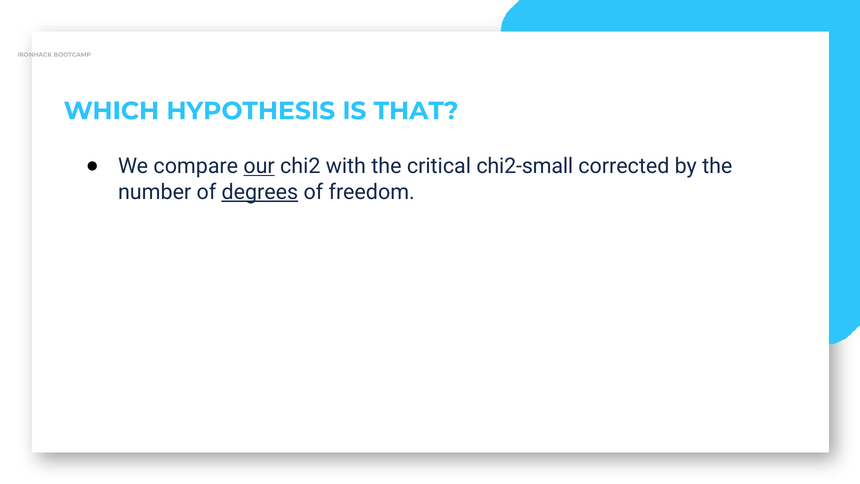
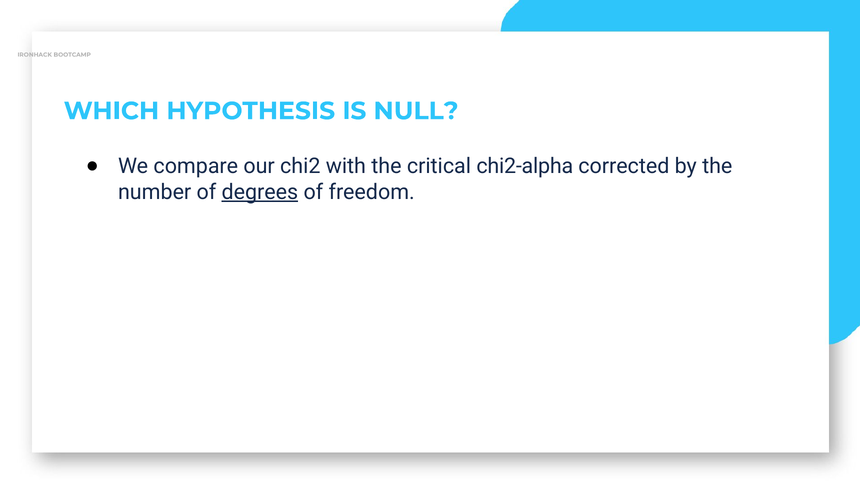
THAT: THAT -> NULL (416, 111)
our underline: present -> none (259, 166)
chi2-small: chi2-small -> chi2-alpha (525, 166)
